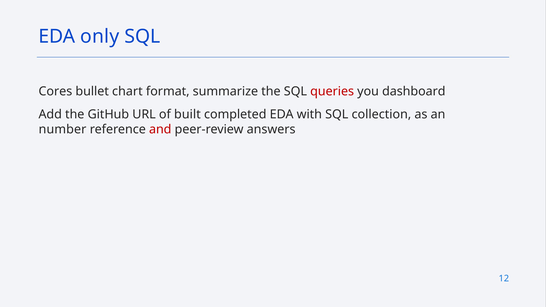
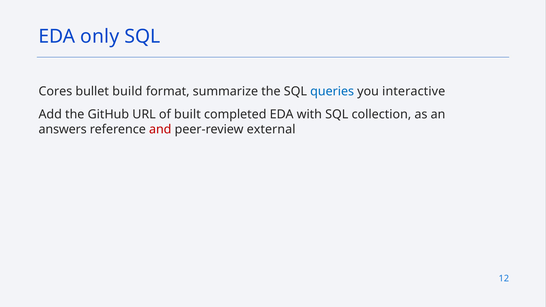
chart: chart -> build (127, 91)
queries colour: red -> blue (332, 91)
dashboard: dashboard -> interactive (414, 91)
number: number -> answers (63, 129)
answers: answers -> external (271, 129)
